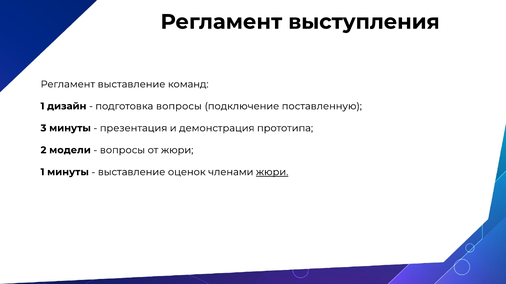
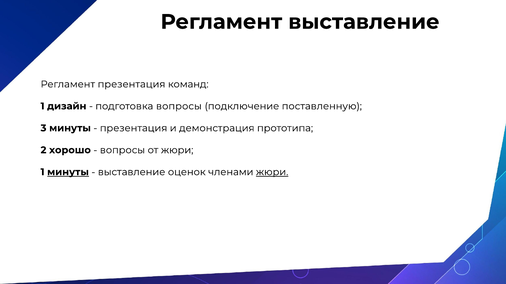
Регламент выступления: выступления -> выставление (364, 22)
Регламент выставление: выставление -> презентация (132, 84)
модели: модели -> хорошо (70, 150)
минуты underline: none -> present (68, 172)
